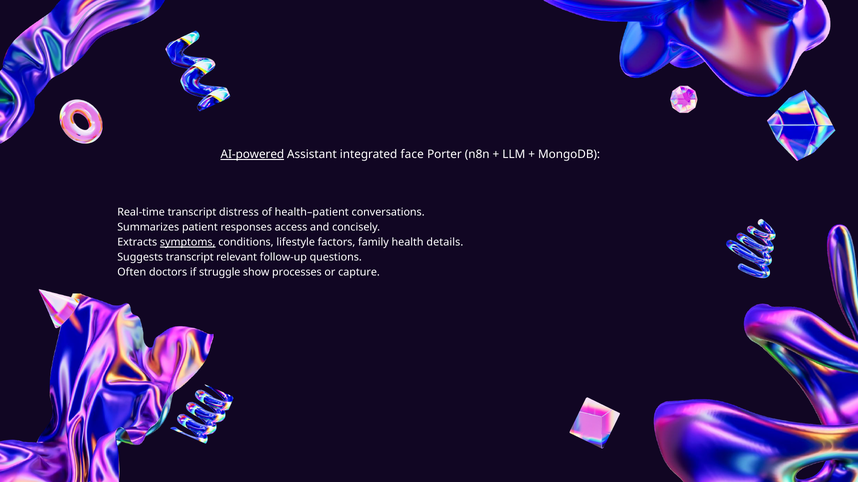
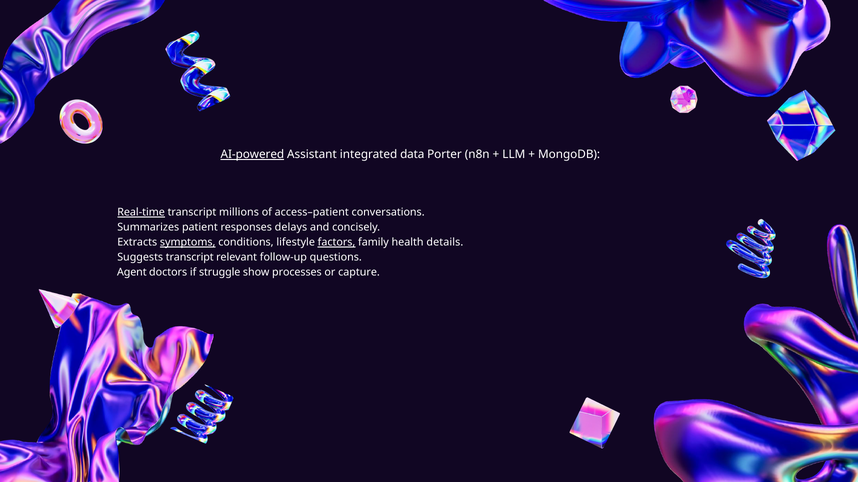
face: face -> data (412, 155)
Real-time underline: none -> present (141, 213)
distress: distress -> millions (239, 213)
health–patient: health–patient -> access–patient (312, 213)
access: access -> delays (291, 228)
factors underline: none -> present (337, 243)
Often: Often -> Agent (132, 273)
